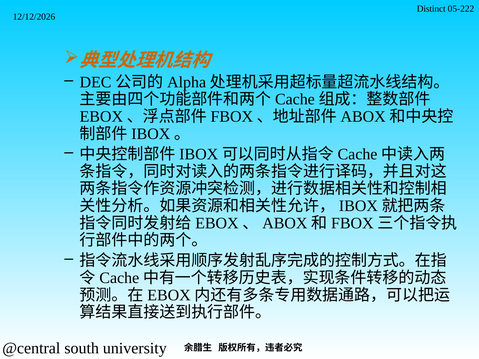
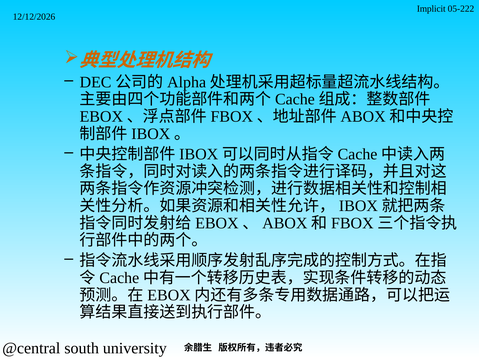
Distinct: Distinct -> Implicit (431, 9)
